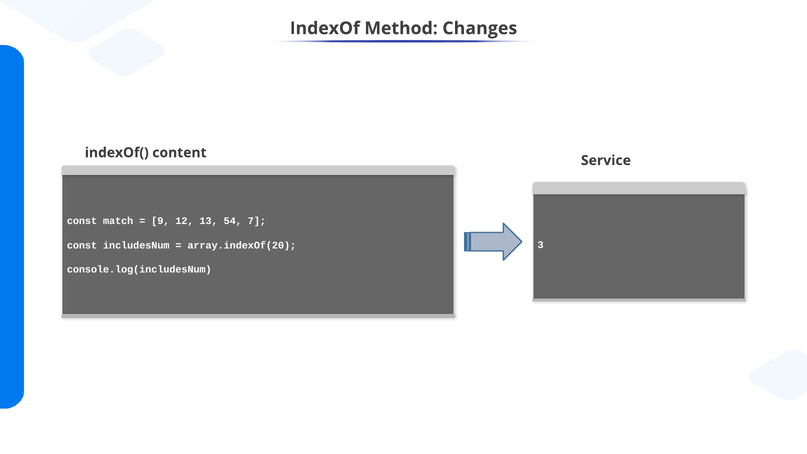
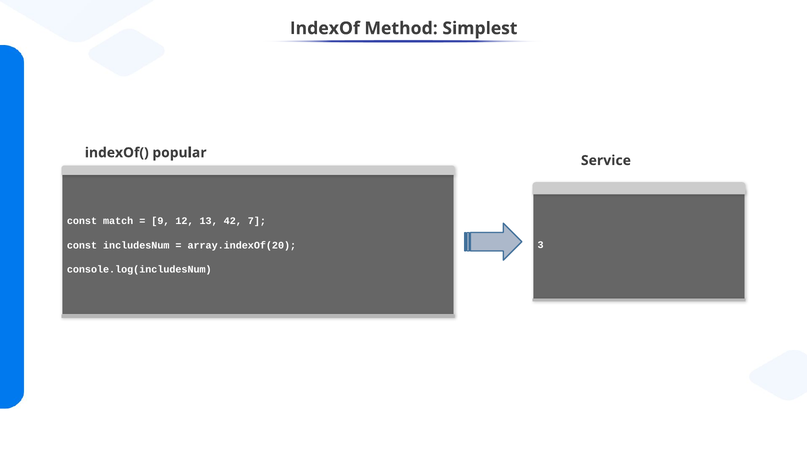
Changes: Changes -> Simplest (480, 28)
content: content -> popular (179, 153)
54: 54 -> 42 (233, 221)
